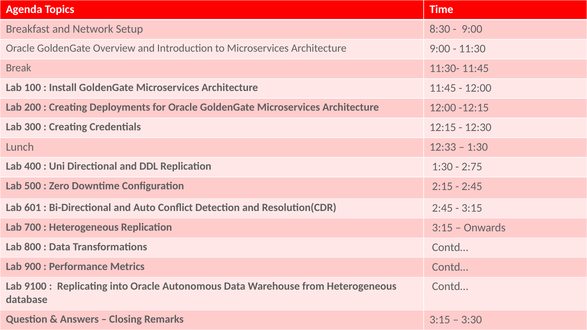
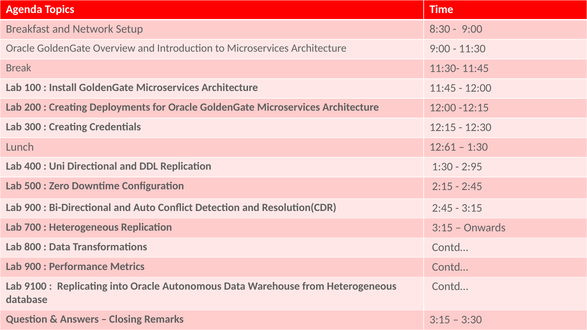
12:33: 12:33 -> 12:61 (443, 147)
2:75: 2:75 -> 2:95 (472, 167)
601: 601 -> 900 (33, 208)
